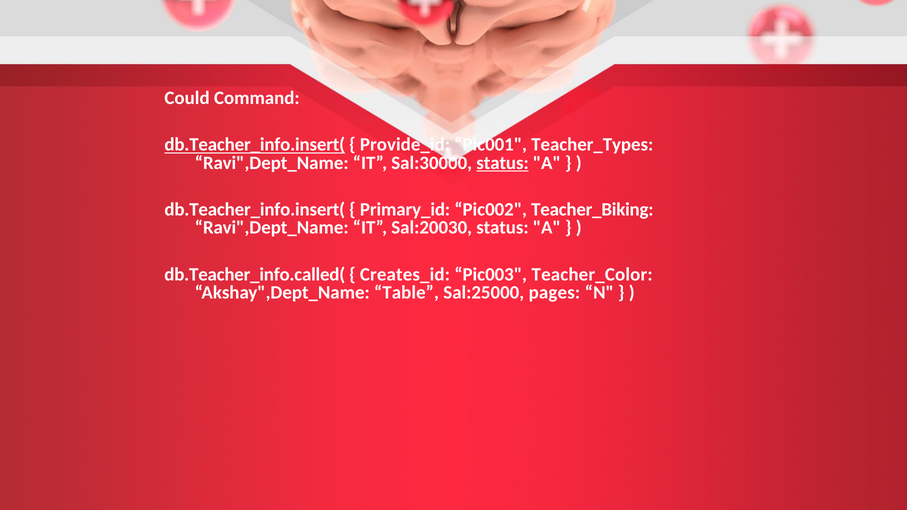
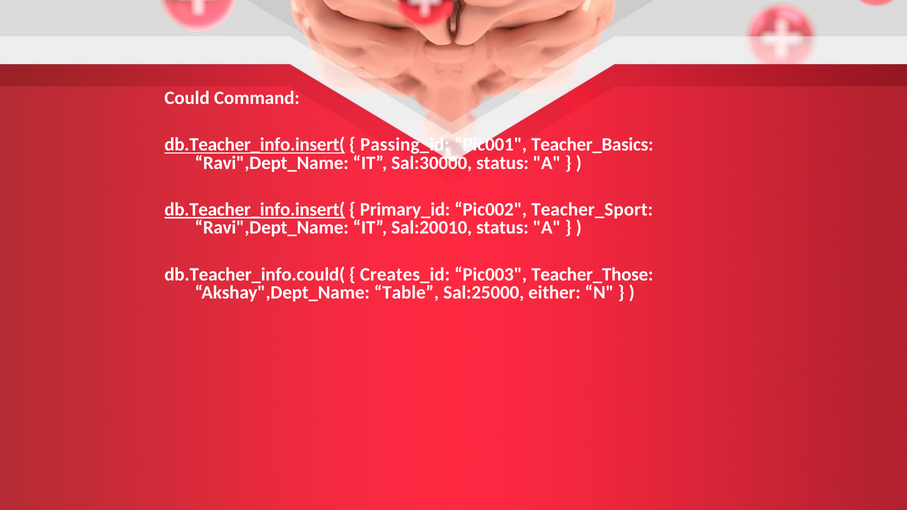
Provide_id: Provide_id -> Passing_id (405, 145)
Teacher_Types: Teacher_Types -> Teacher_Basics (592, 145)
status underline: present -> none (503, 163)
db.Teacher_info.insert( underline: none -> present (255, 210)
Teacher_Biking: Teacher_Biking -> Teacher_Sport (592, 210)
Sal:20030: Sal:20030 -> Sal:20010 (432, 228)
db.Teacher_info.called(: db.Teacher_info.called( -> db.Teacher_info.could( (255, 275)
Teacher_Color: Teacher_Color -> Teacher_Those (592, 275)
pages: pages -> either (554, 293)
